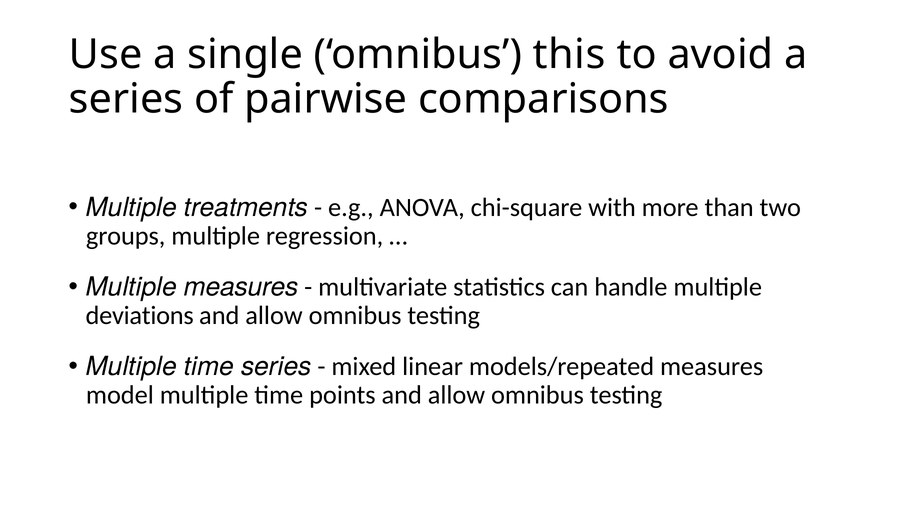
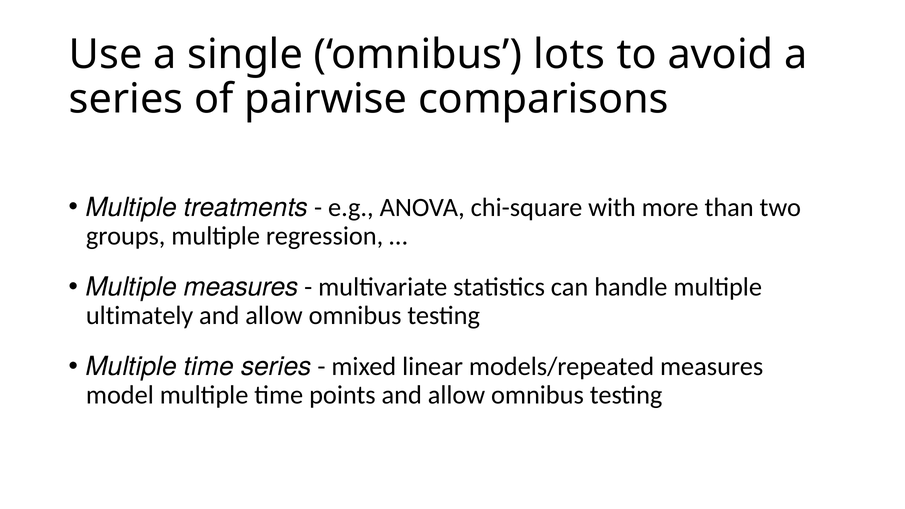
this: this -> lots (569, 54)
deviations: deviations -> ultimately (140, 316)
